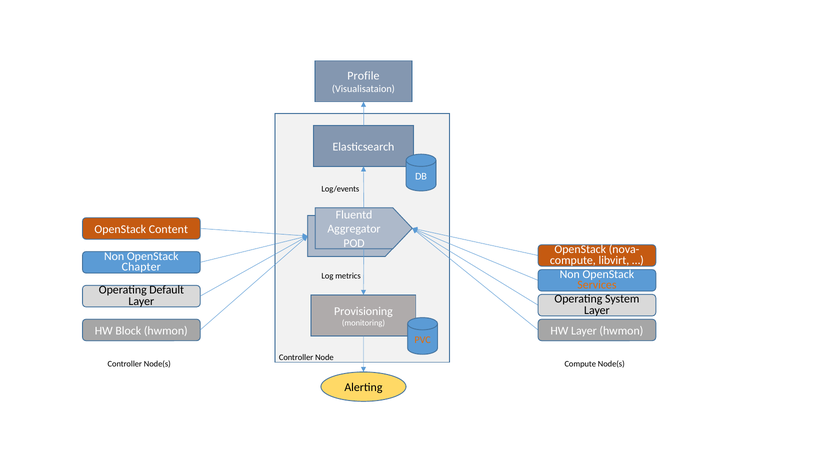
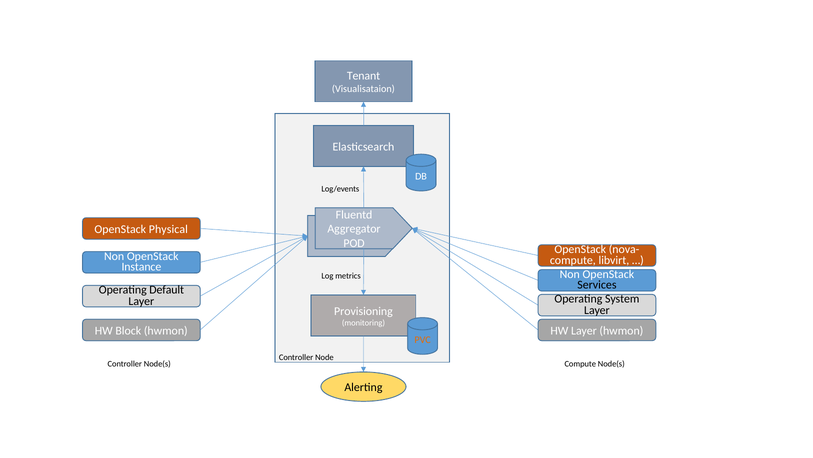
Profile: Profile -> Tenant (364, 76)
Content: Content -> Physical (168, 229)
Chapter: Chapter -> Instance (141, 267)
Services colour: orange -> black (597, 285)
